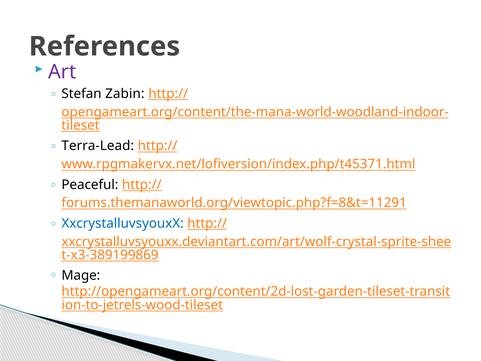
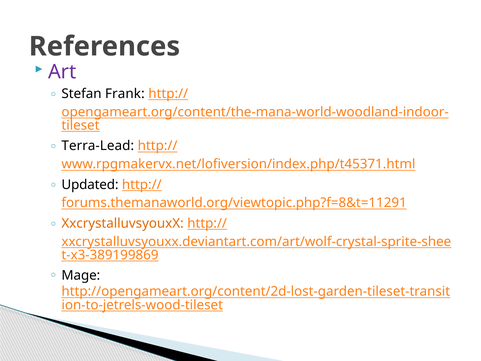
Zabin: Zabin -> Frank (125, 94)
Peaceful: Peaceful -> Updated (90, 184)
XxcrystalluvsyouxX colour: blue -> orange (123, 223)
